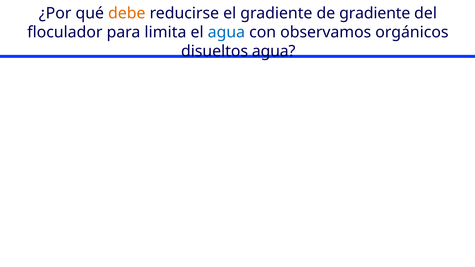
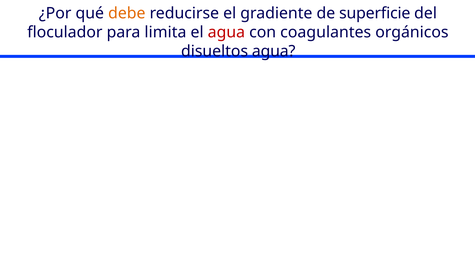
de gradiente: gradiente -> superficie (375, 13)
agua colour: blue -> red (226, 32)
observamos: observamos -> coagulantes (326, 32)
